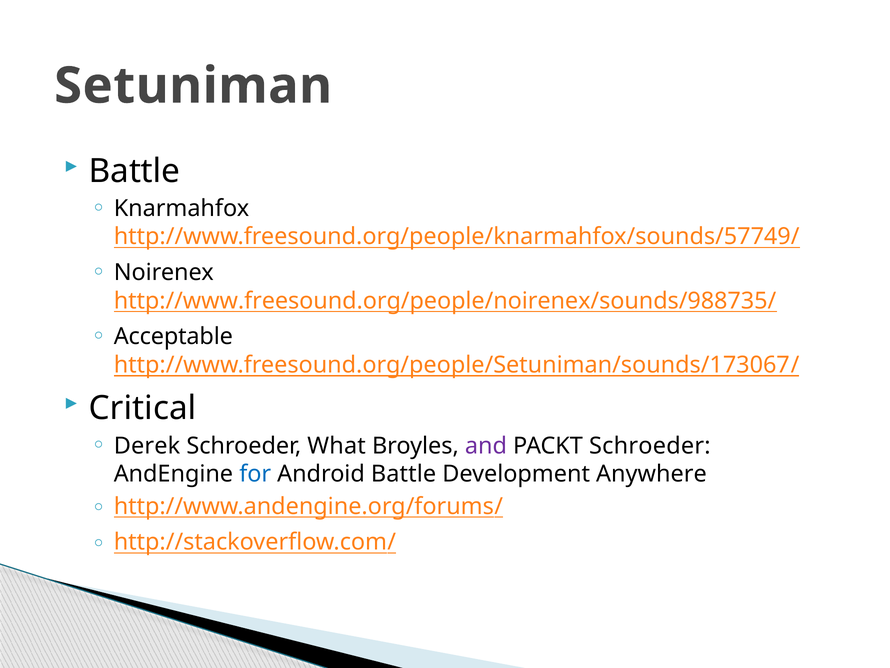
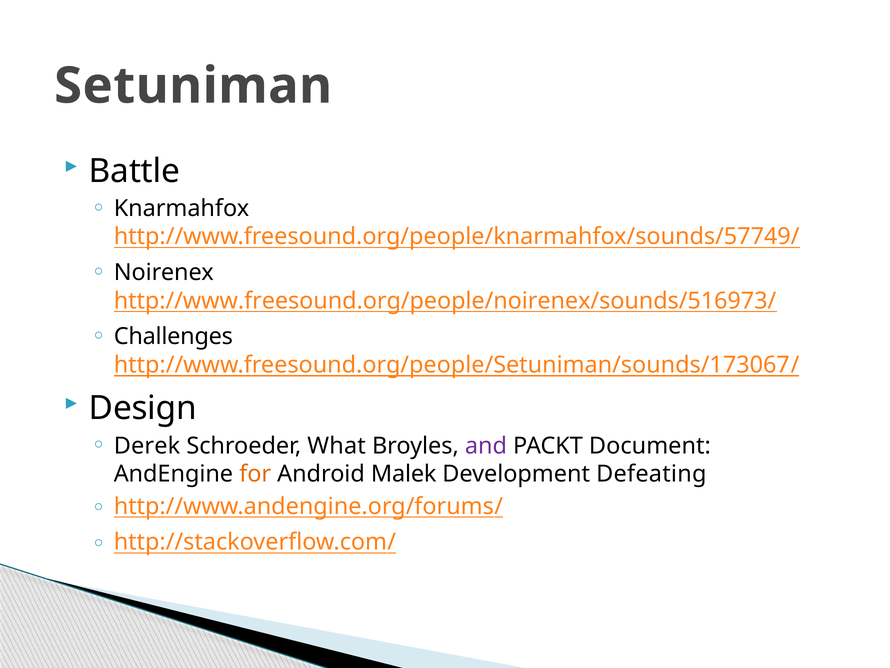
http://www.freesound.org/people/noirenex/sounds/988735/: http://www.freesound.org/people/noirenex/sounds/988735/ -> http://www.freesound.org/people/noirenex/sounds/516973/ (445, 301)
Acceptable: Acceptable -> Challenges (173, 336)
Critical: Critical -> Design (143, 408)
PACKT Schroeder: Schroeder -> Document (650, 446)
for colour: blue -> orange (255, 474)
Android Battle: Battle -> Malek (404, 474)
Anywhere: Anywhere -> Defeating (651, 474)
